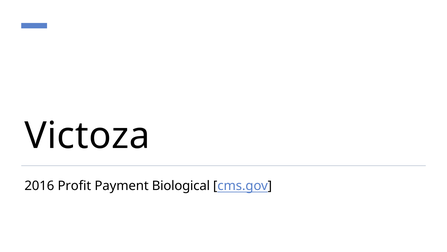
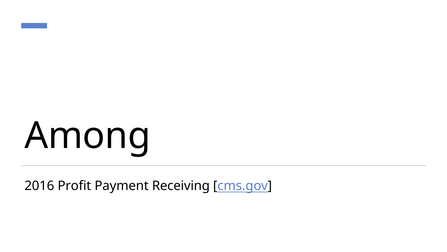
Victoza: Victoza -> Among (88, 136)
Biological: Biological -> Receiving (181, 186)
